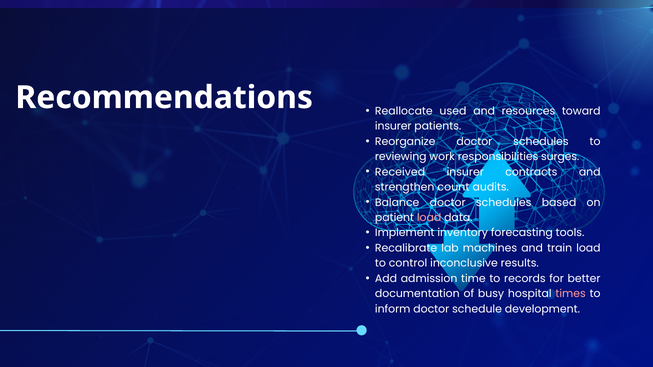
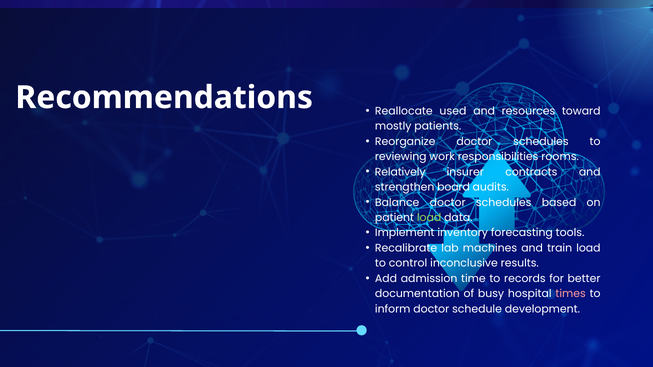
insurer: insurer -> mostly (393, 126)
surges: surges -> rooms (560, 157)
Received: Received -> Relatively (400, 172)
count: count -> board (454, 187)
load colour: pink -> light green (429, 218)
